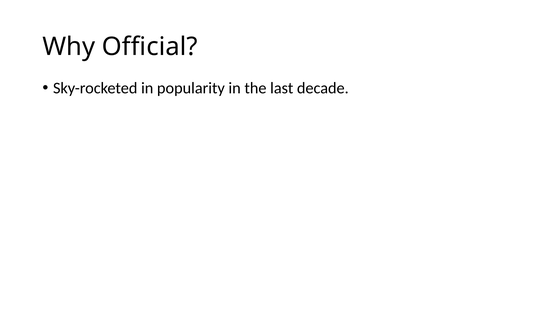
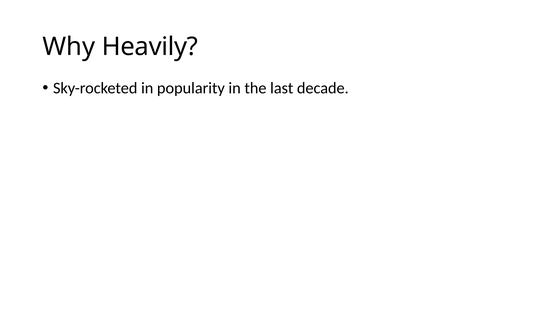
Official: Official -> Heavily (150, 47)
